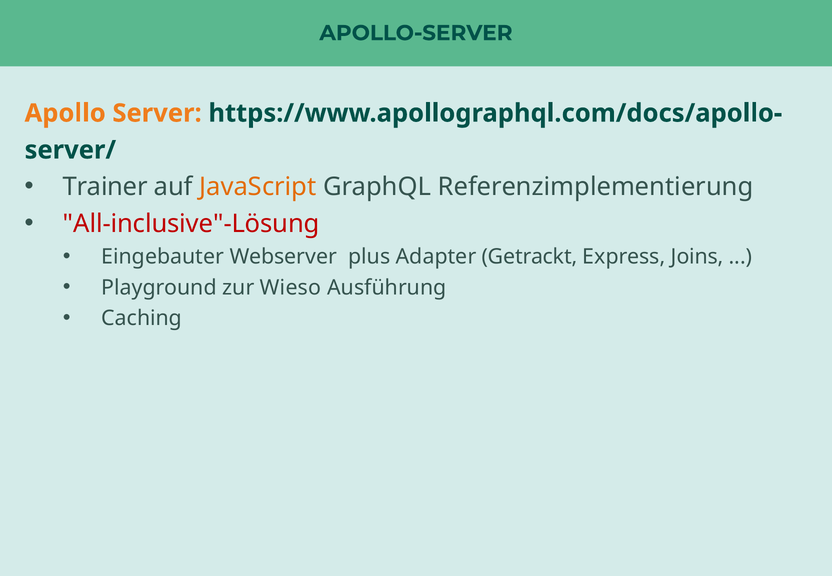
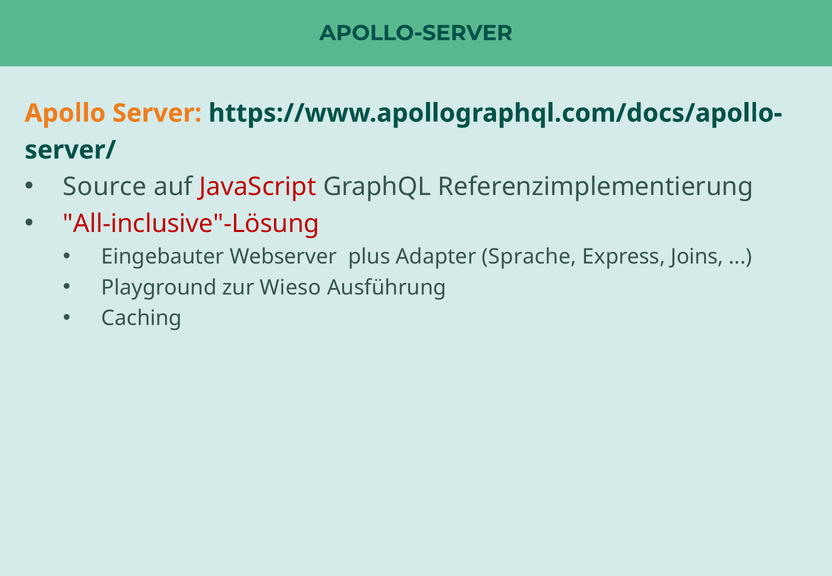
Trainer: Trainer -> Source (105, 187)
JavaScript colour: orange -> red (258, 187)
Getrackt: Getrackt -> Sprache (529, 257)
